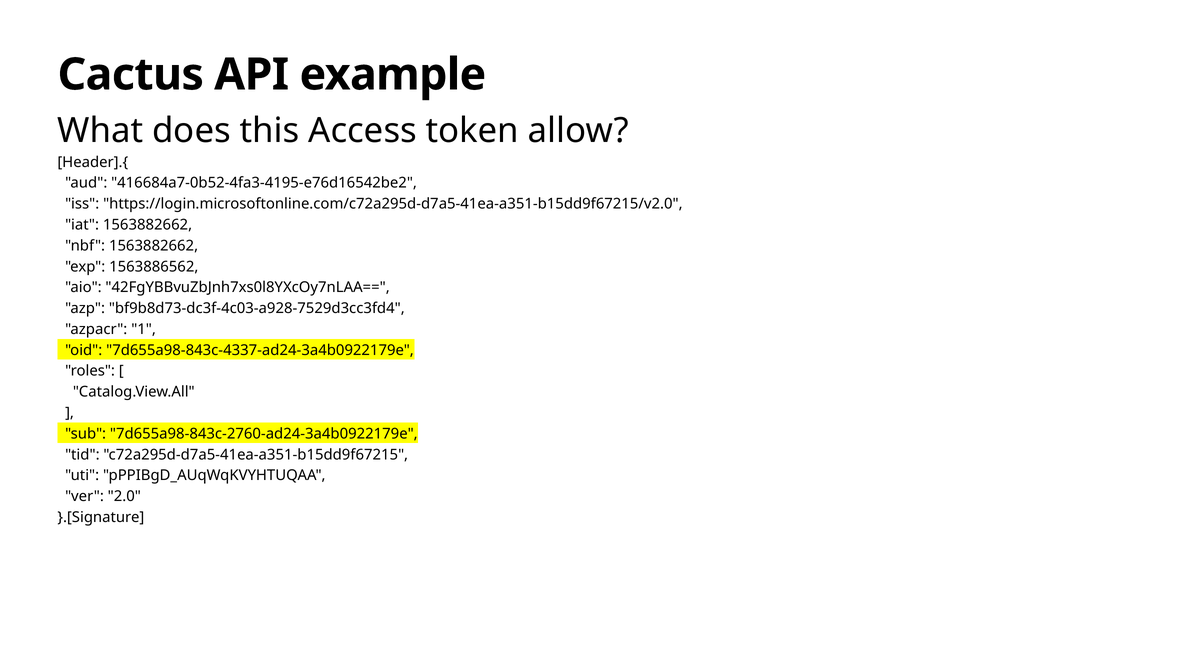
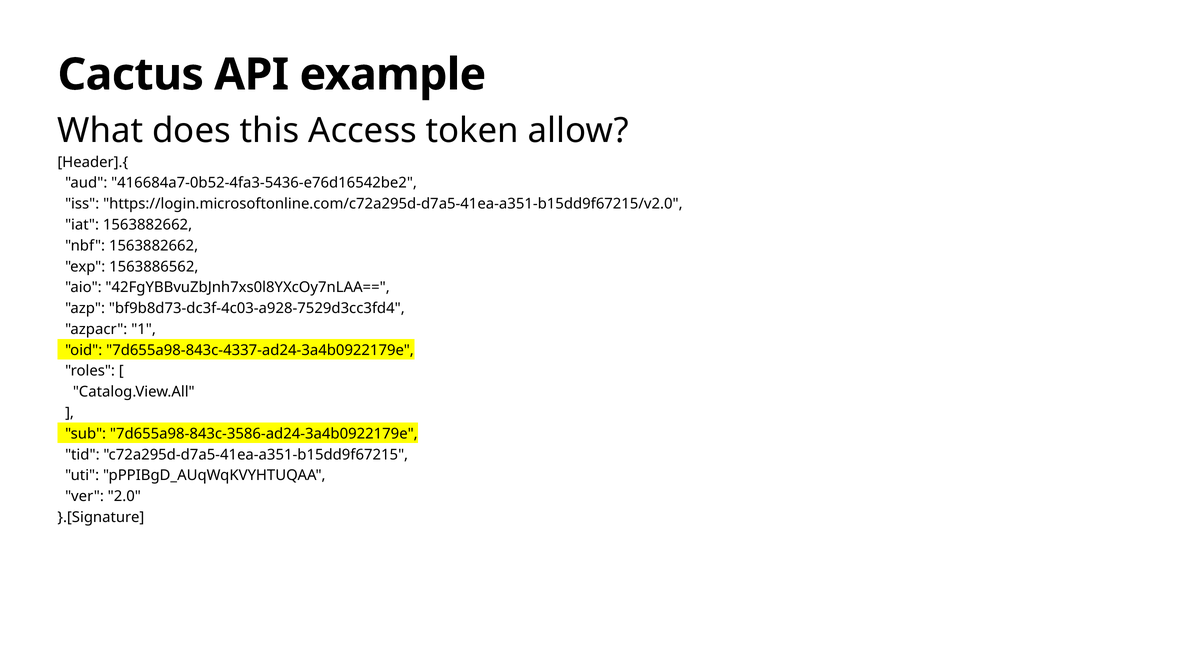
416684a7-0b52-4fa3-4195-e76d16542be2: 416684a7-0b52-4fa3-4195-e76d16542be2 -> 416684a7-0b52-4fa3-5436-e76d16542be2 (264, 183)
7d655a98-843c-2760-ad24-3a4b0922179e: 7d655a98-843c-2760-ad24-3a4b0922179e -> 7d655a98-843c-3586-ad24-3a4b0922179e (264, 434)
